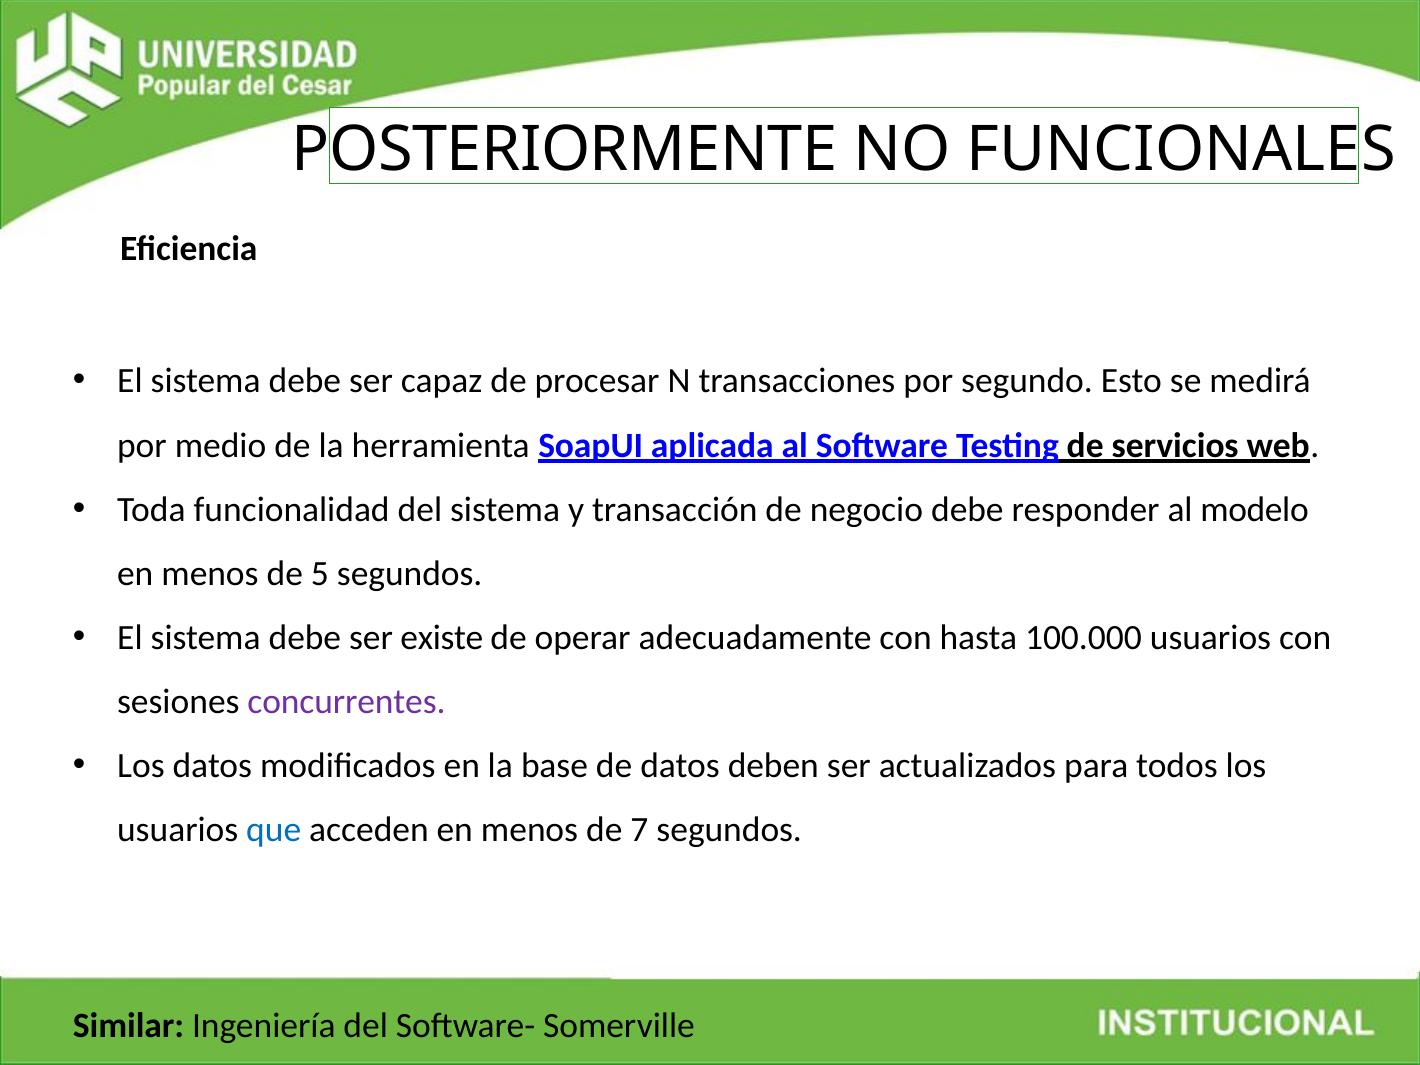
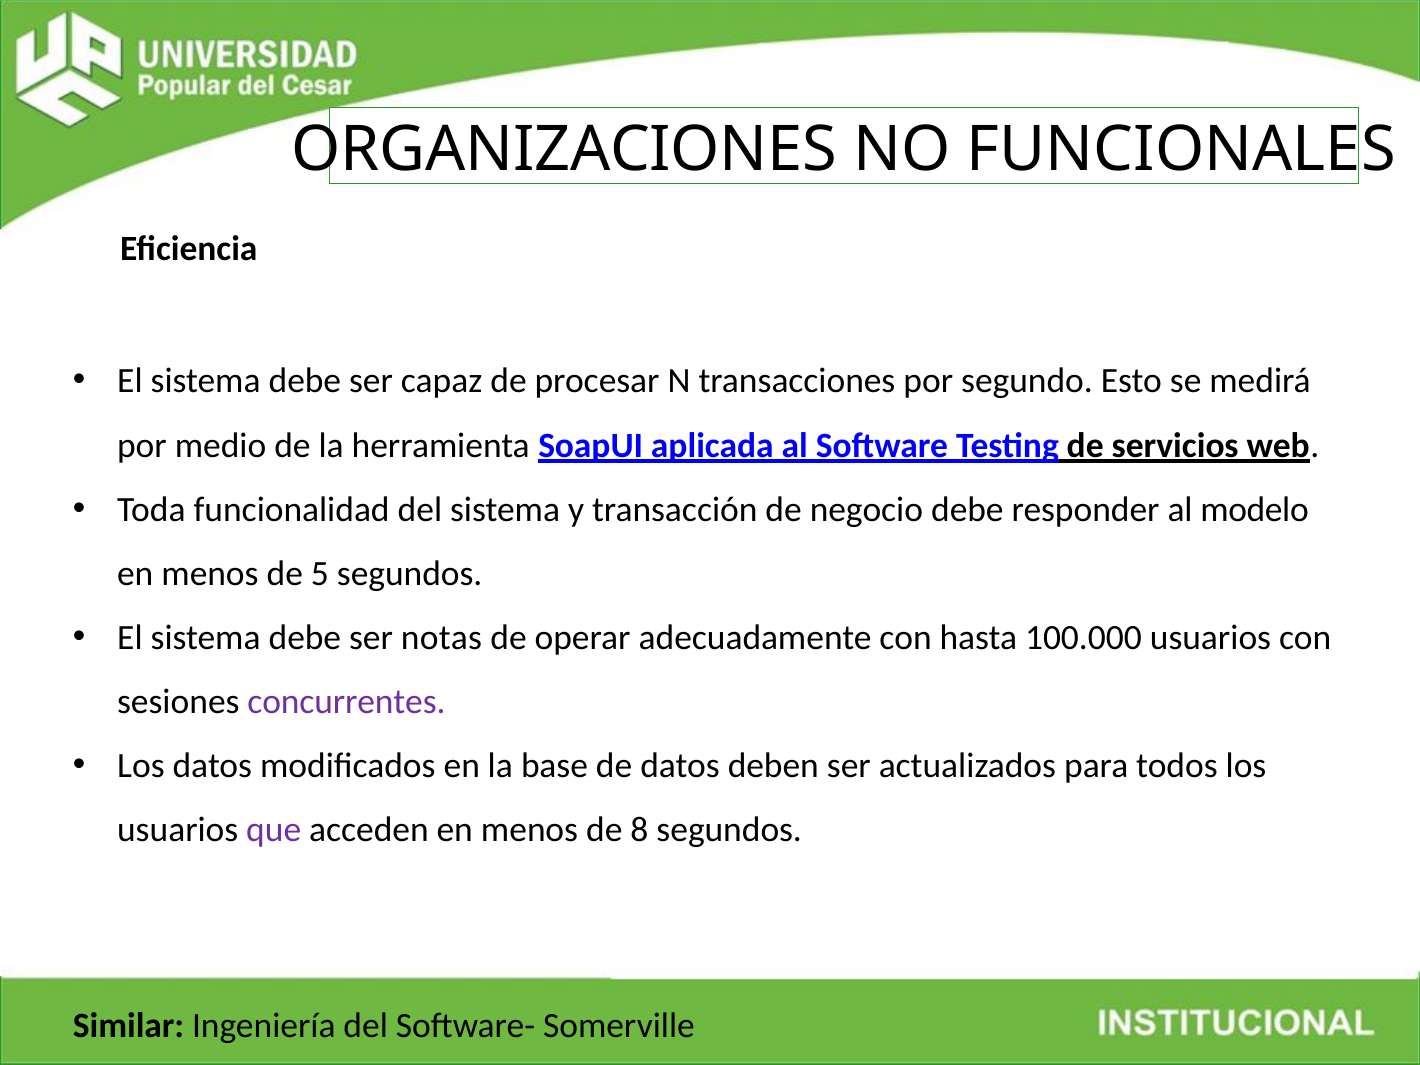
POSTERIORMENTE: POSTERIORMENTE -> ORGANIZACIONES (564, 150)
existe: existe -> notas (442, 638)
que colour: blue -> purple (274, 829)
7: 7 -> 8 (639, 829)
